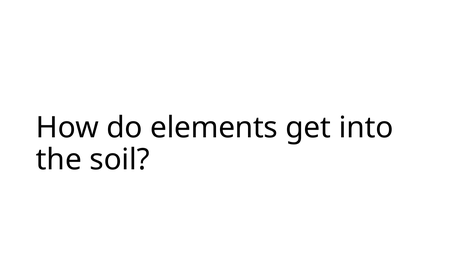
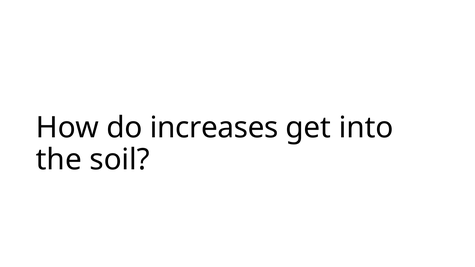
elements: elements -> increases (214, 128)
